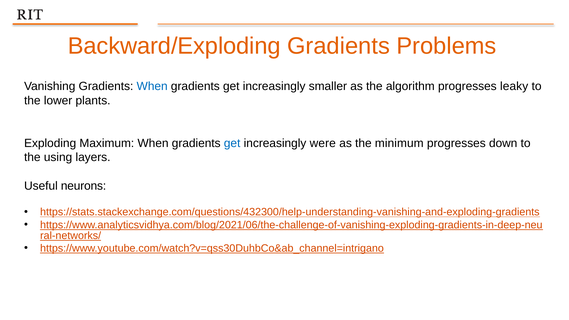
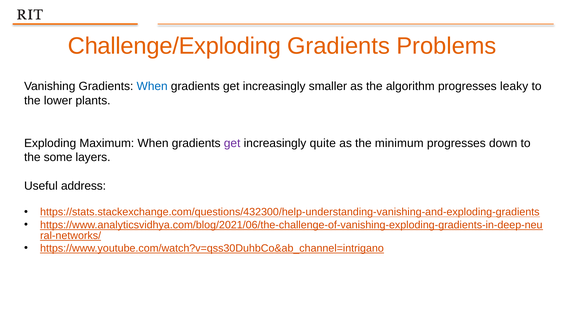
Backward/Exploding: Backward/Exploding -> Challenge/Exploding (174, 46)
get colour: blue -> purple (232, 143)
were: were -> quite (323, 143)
using: using -> some (58, 157)
neurons: neurons -> address (83, 186)
